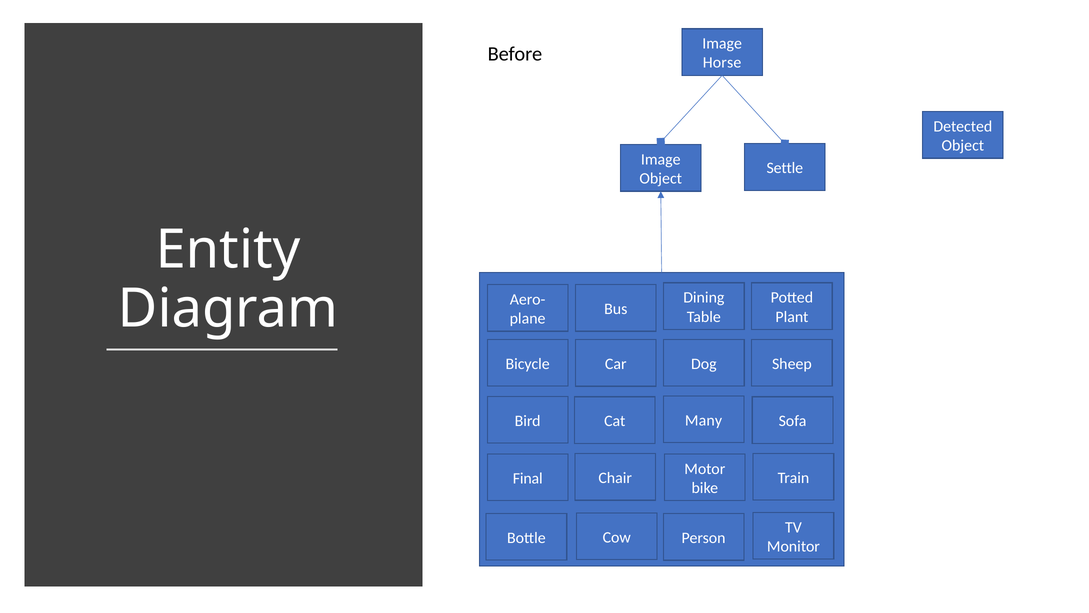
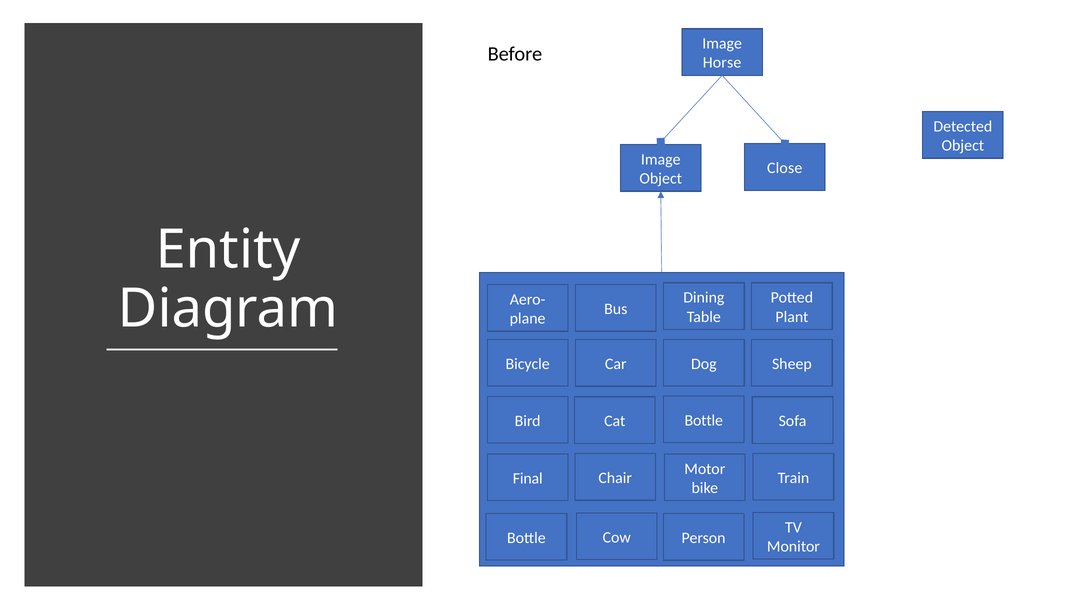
Settle: Settle -> Close (785, 168)
Many: Many -> Bottle (704, 420)
